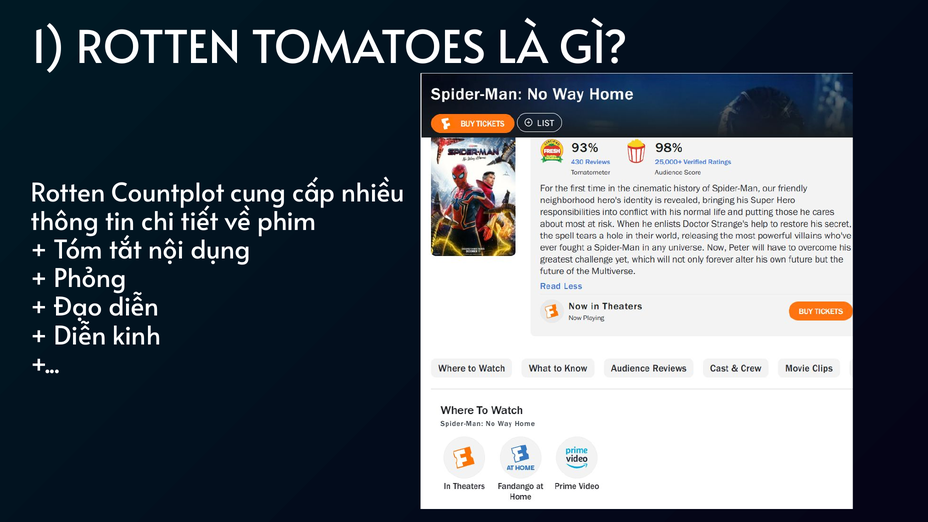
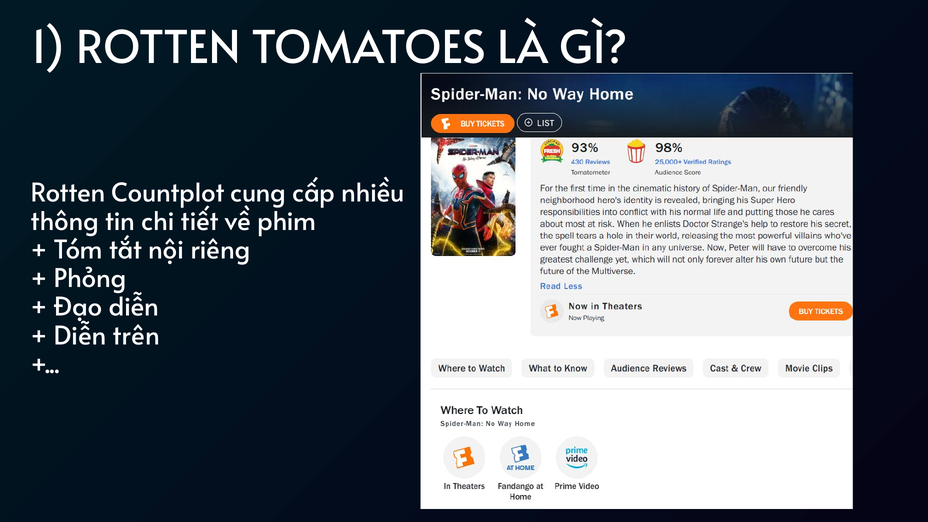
dụng: dụng -> riêng (220, 250)
kinh: kinh -> trên (136, 336)
